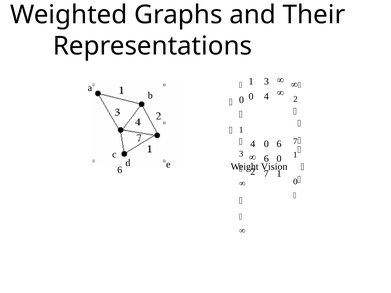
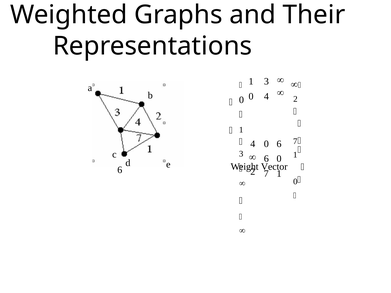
Vision: Vision -> Vector (274, 167)
